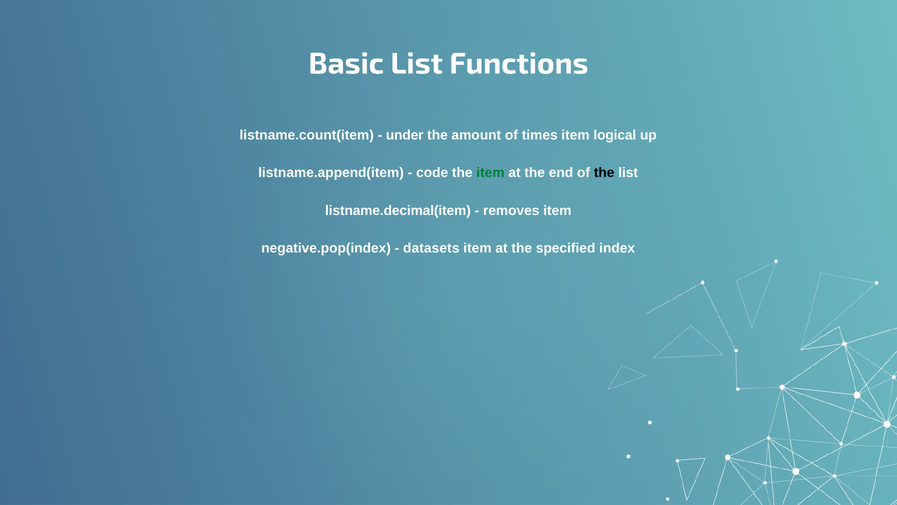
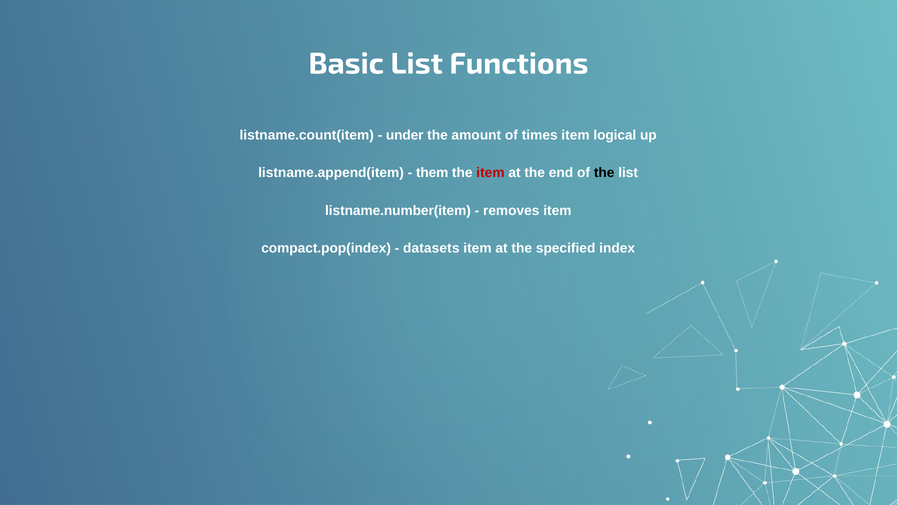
code: code -> them (432, 173)
item colour: green -> red (490, 173)
listname.decimal(item: listname.decimal(item -> listname.number(item (398, 210)
negative.pop(index: negative.pop(index -> compact.pop(index (326, 248)
